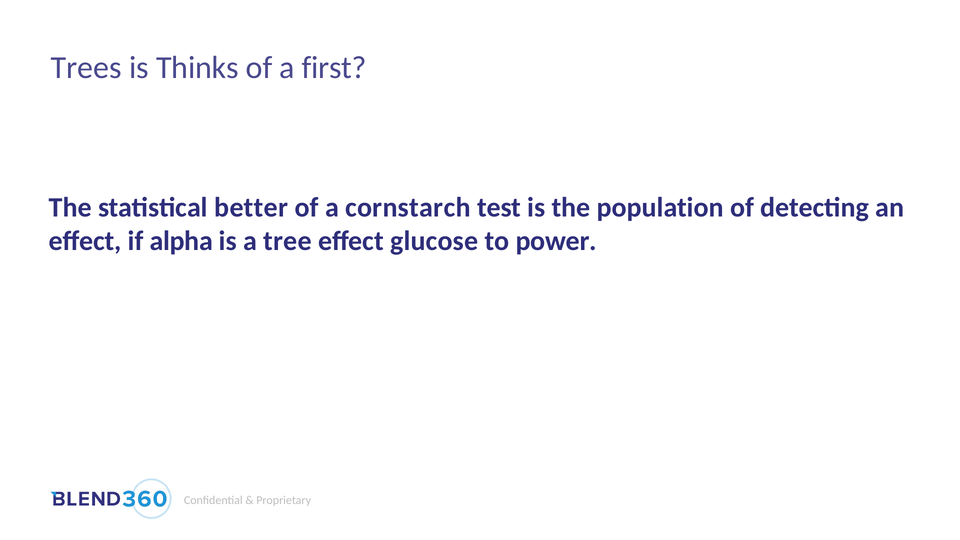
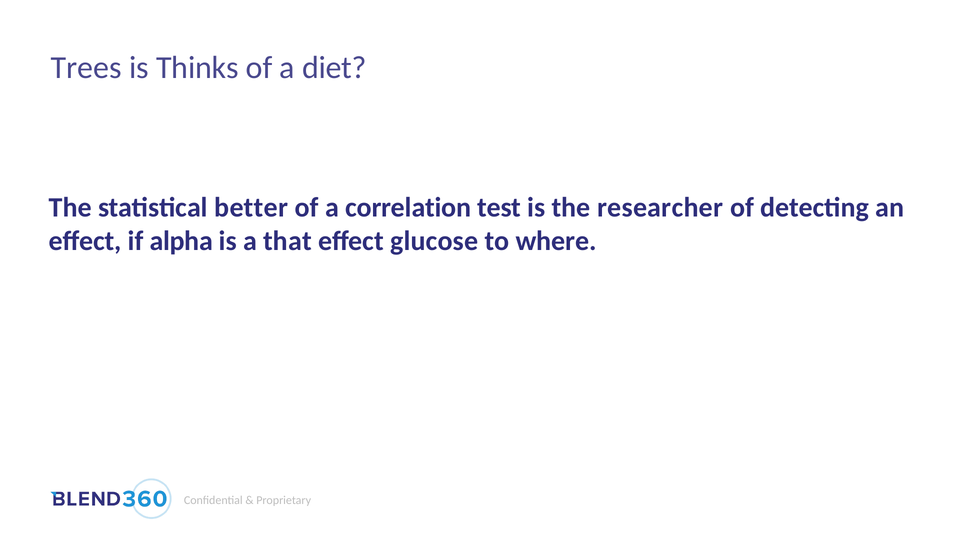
first: first -> diet (334, 67)
cornstarch: cornstarch -> correlation (408, 208)
population: population -> researcher (660, 208)
tree: tree -> that (287, 241)
power: power -> where (556, 241)
